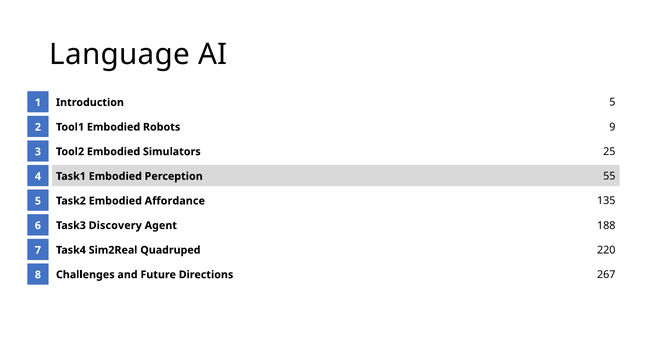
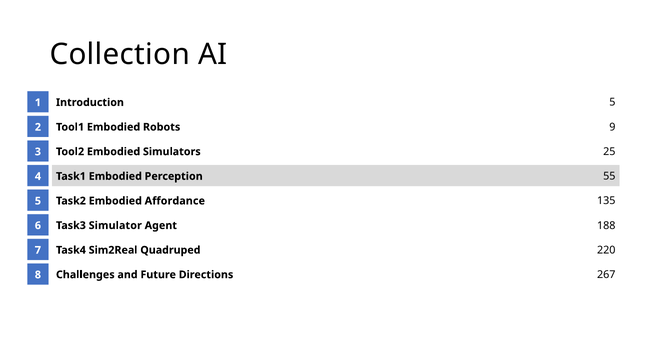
Language: Language -> Collection (120, 54)
Discovery: Discovery -> Simulator (115, 225)
